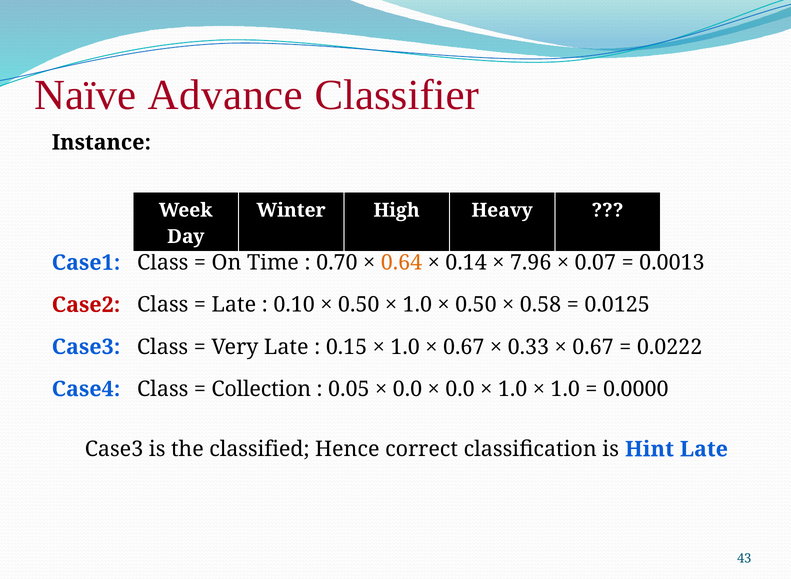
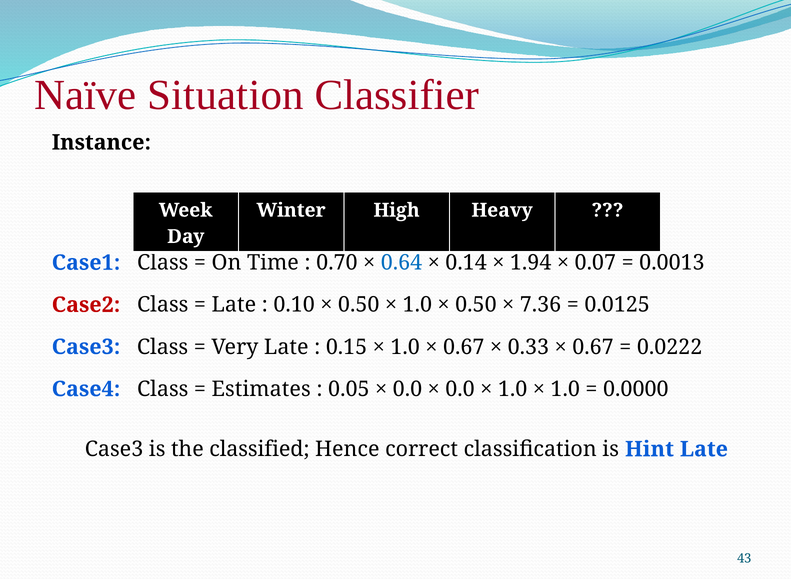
Advance: Advance -> Situation (226, 95)
0.64 colour: orange -> blue (401, 263)
7.96: 7.96 -> 1.94 (531, 263)
0.58: 0.58 -> 7.36 (541, 305)
Collection: Collection -> Estimates (261, 389)
